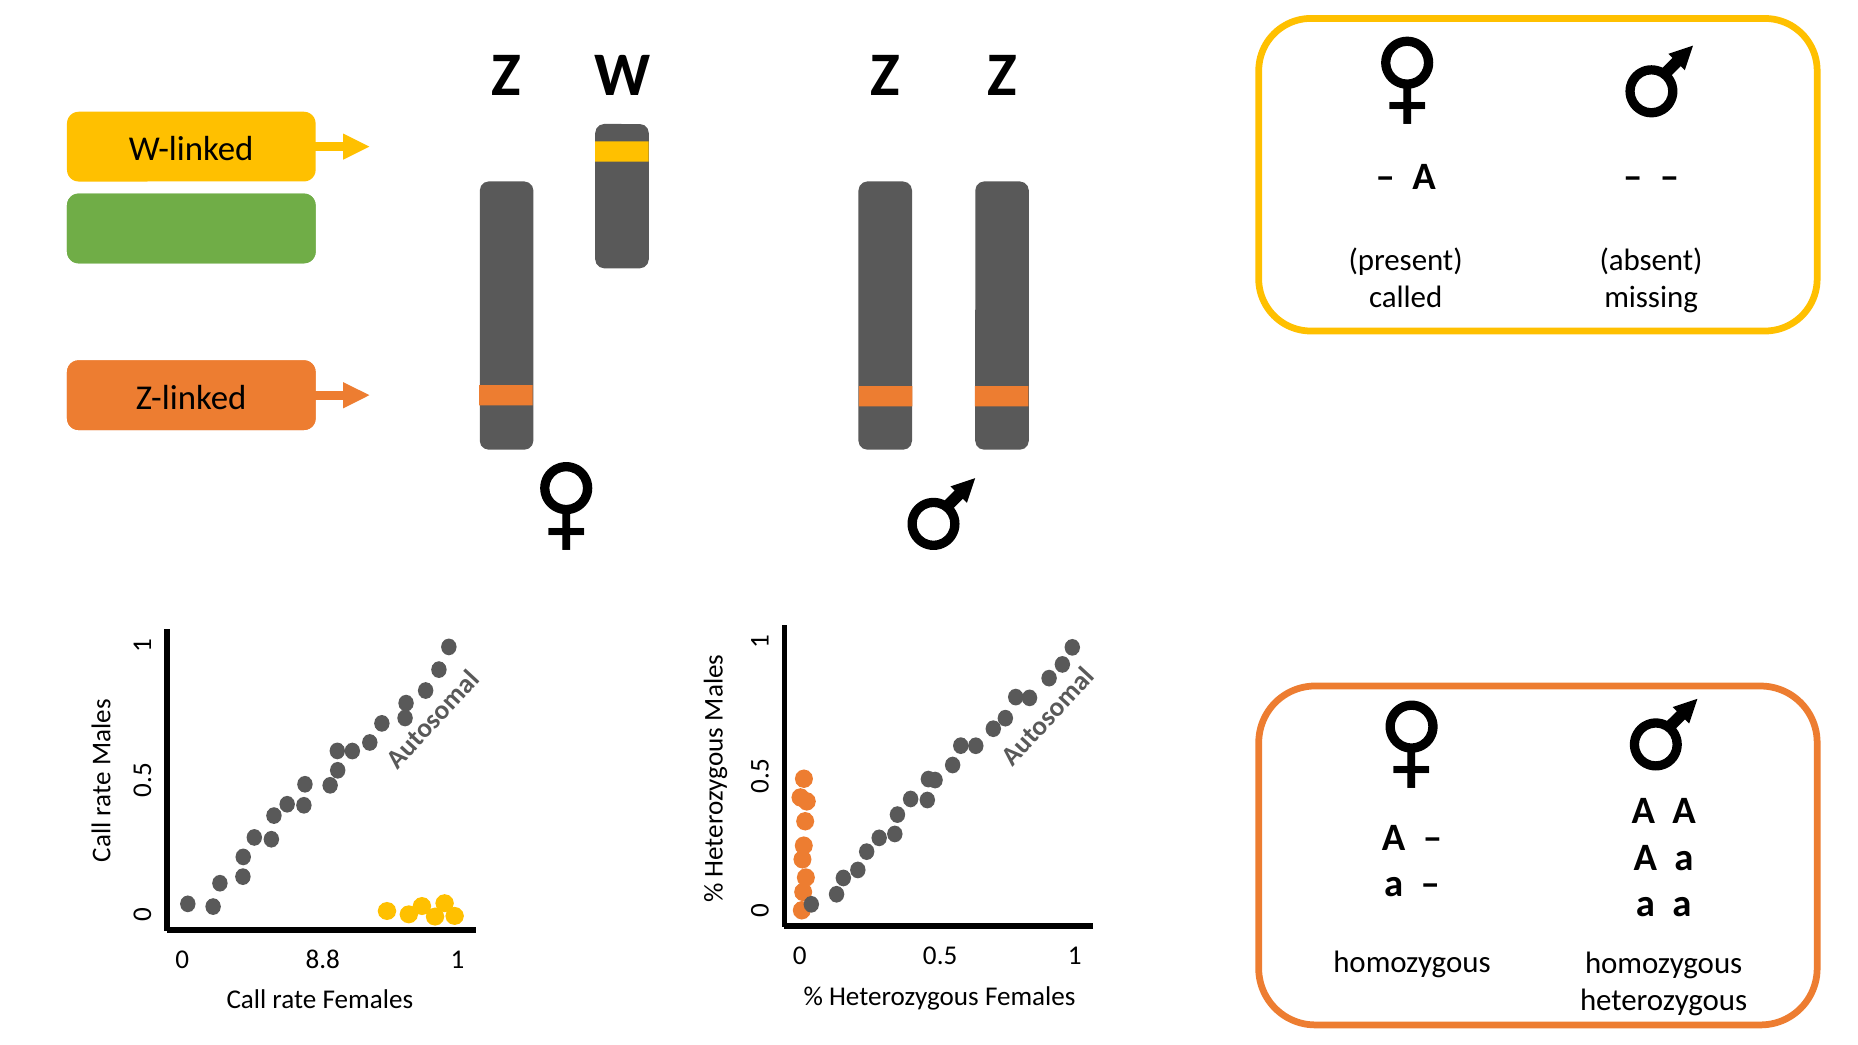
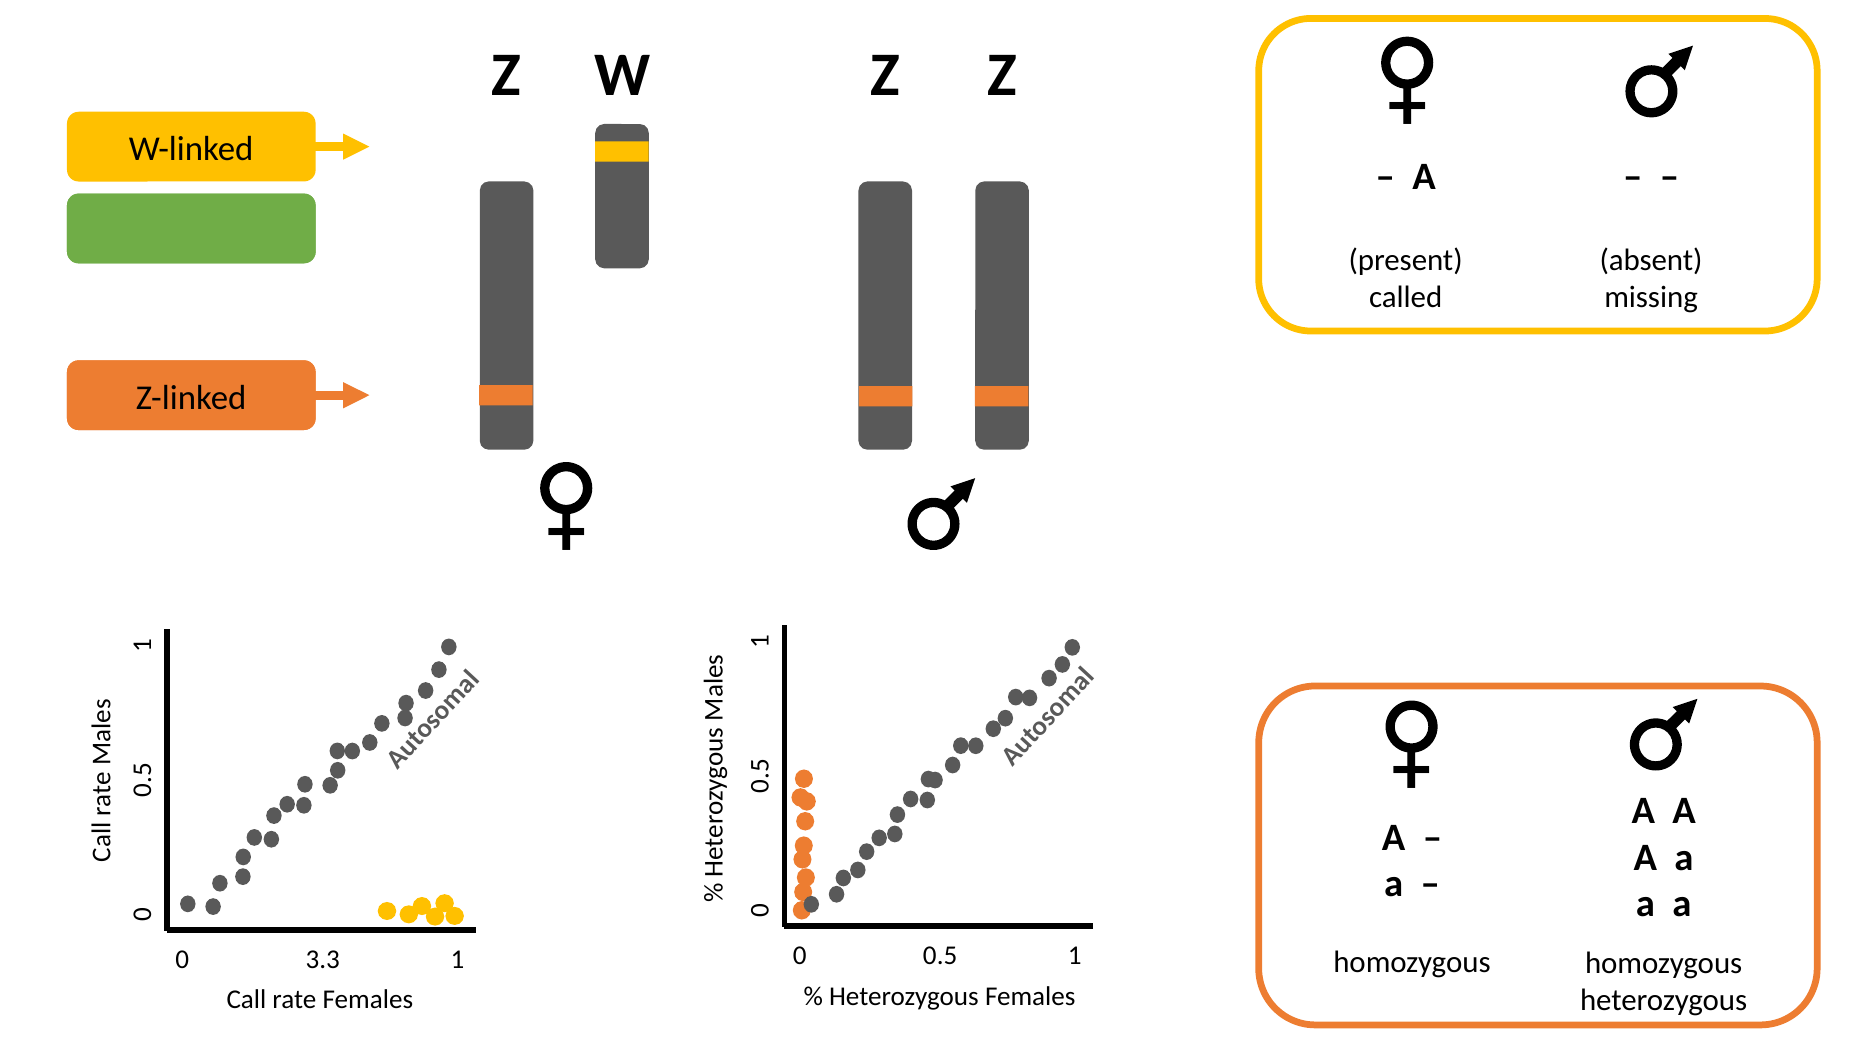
8.8: 8.8 -> 3.3 (323, 960)
